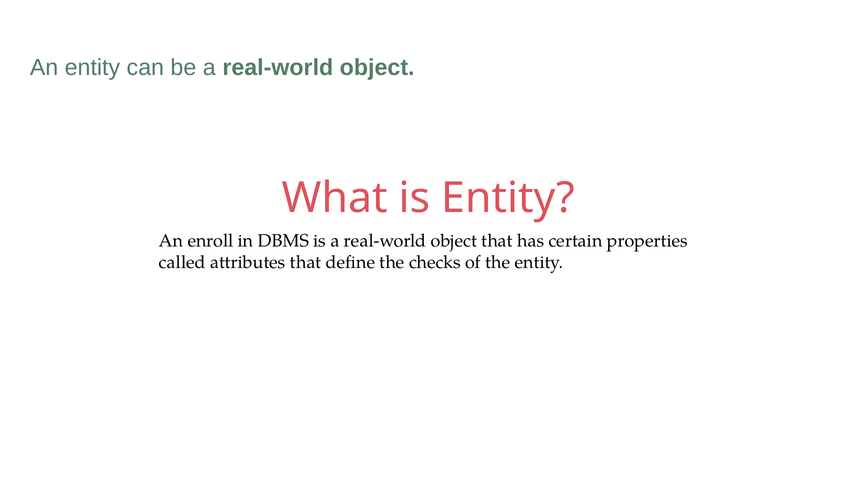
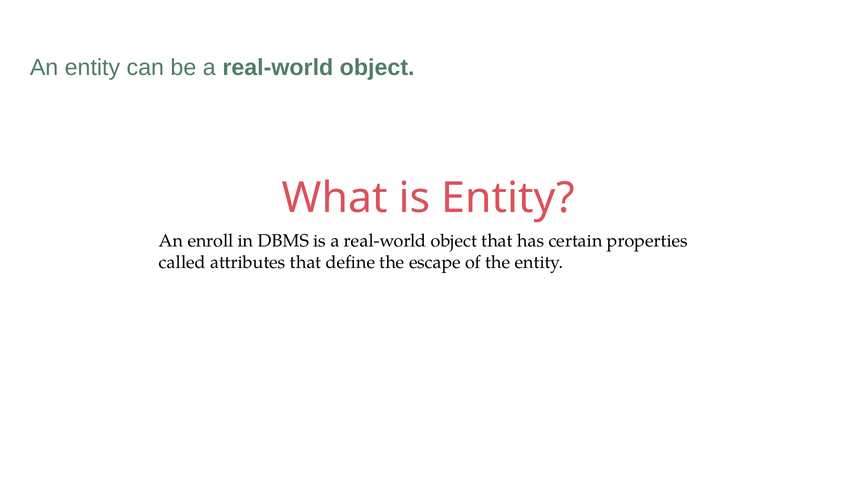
checks: checks -> escape (435, 262)
